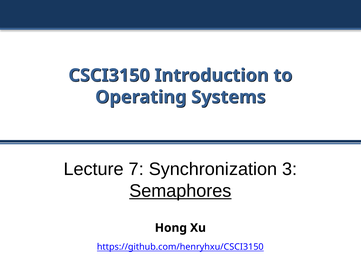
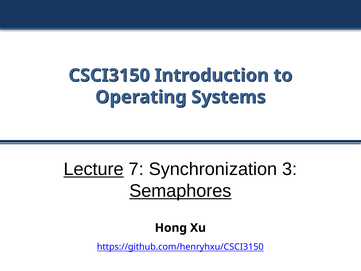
Lecture underline: none -> present (94, 169)
